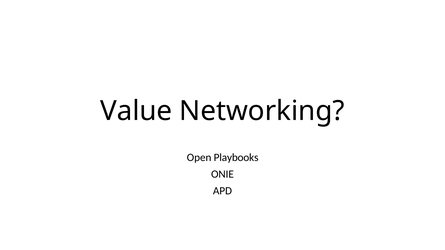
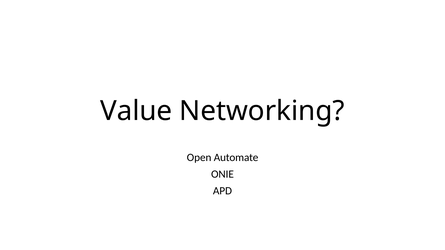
Playbooks: Playbooks -> Automate (236, 158)
